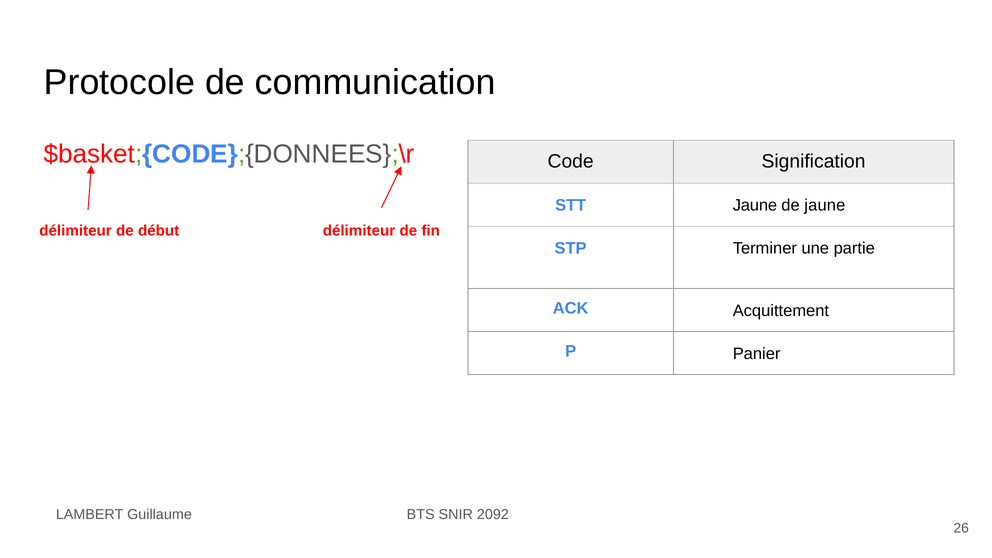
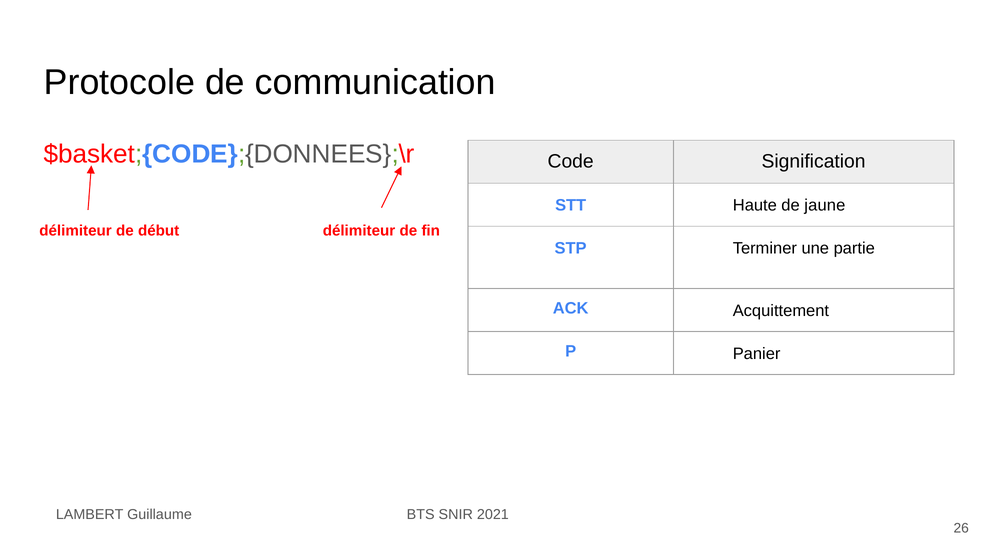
STT Jaune: Jaune -> Haute (755, 205)
2092: 2092 -> 2021 (493, 515)
